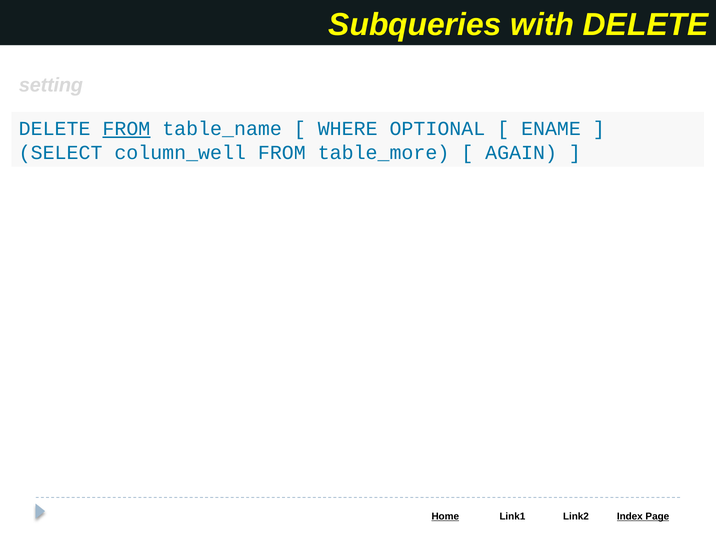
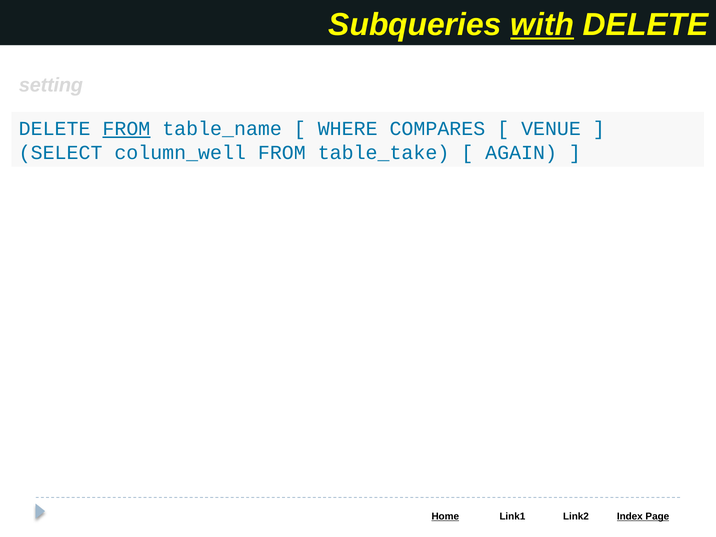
with underline: none -> present (542, 25)
OPTIONAL: OPTIONAL -> COMPARES (437, 129)
ENAME: ENAME -> VENUE (551, 129)
table_more: table_more -> table_take (384, 153)
